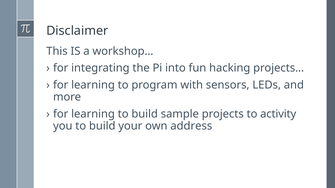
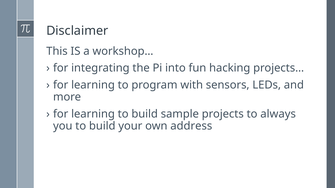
activity: activity -> always (278, 114)
